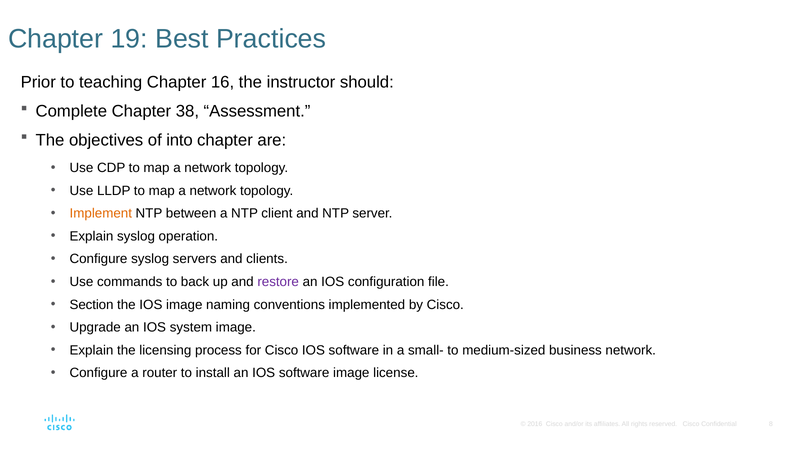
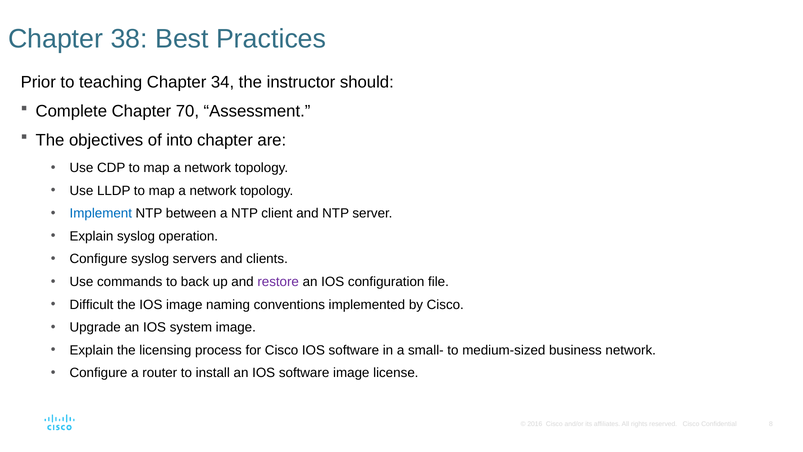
19: 19 -> 38 (129, 39)
16: 16 -> 34 (223, 82)
38: 38 -> 70 (187, 111)
Implement colour: orange -> blue (101, 213)
Section: Section -> Difficult (92, 304)
